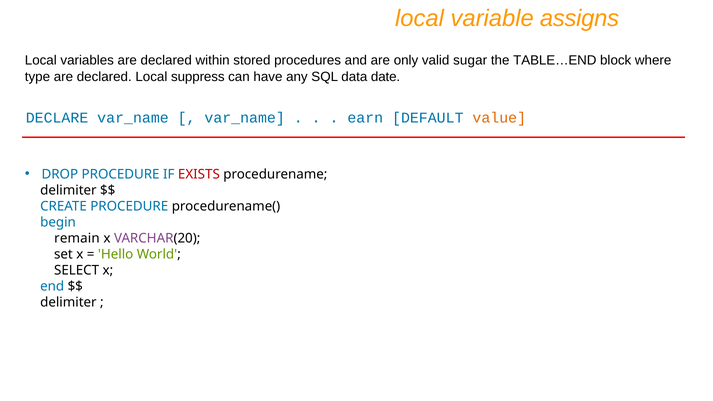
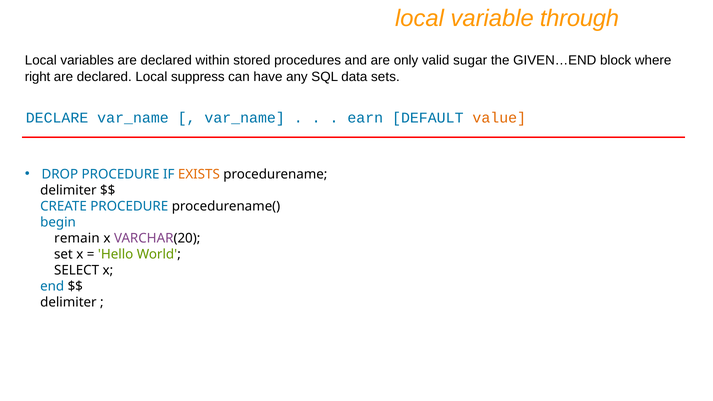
assigns: assigns -> through (579, 19)
TABLE…END: TABLE…END -> GIVEN…END (555, 61)
type: type -> right (38, 77)
date: date -> sets (385, 77)
EXISTS colour: red -> orange (199, 174)
